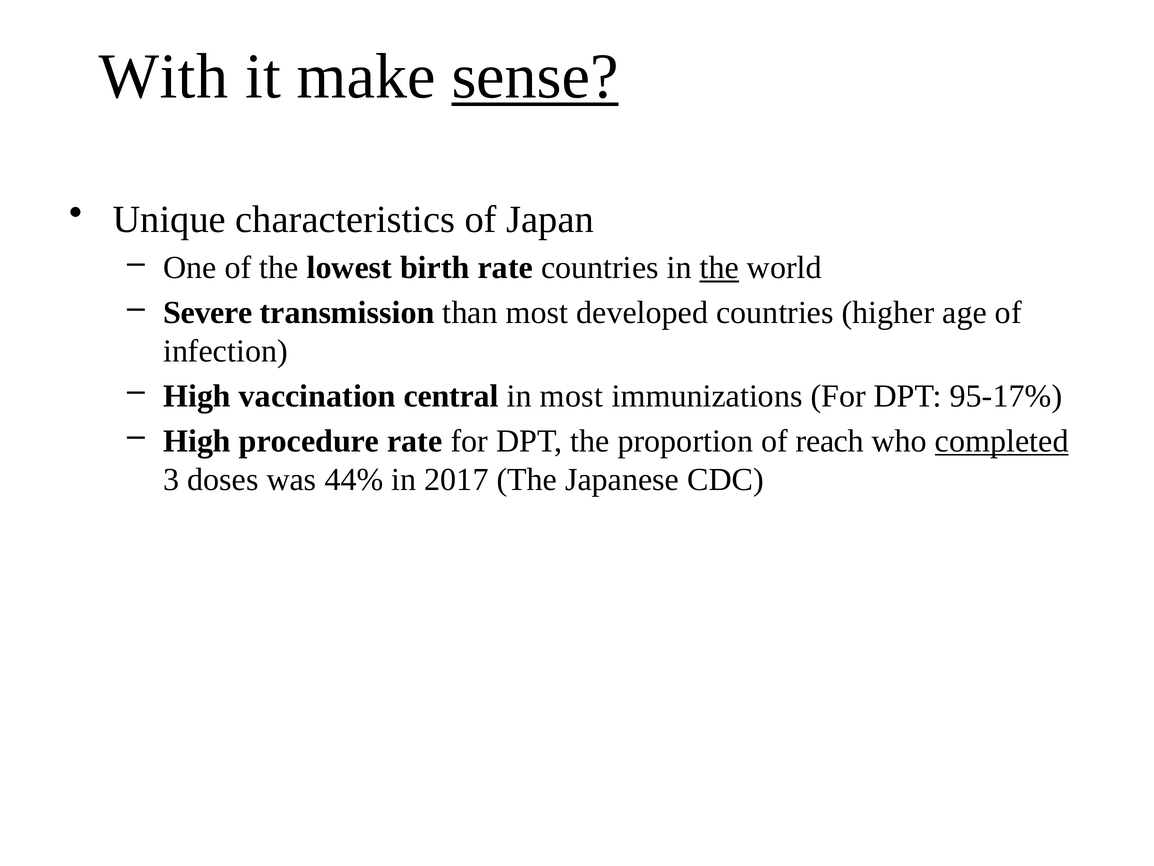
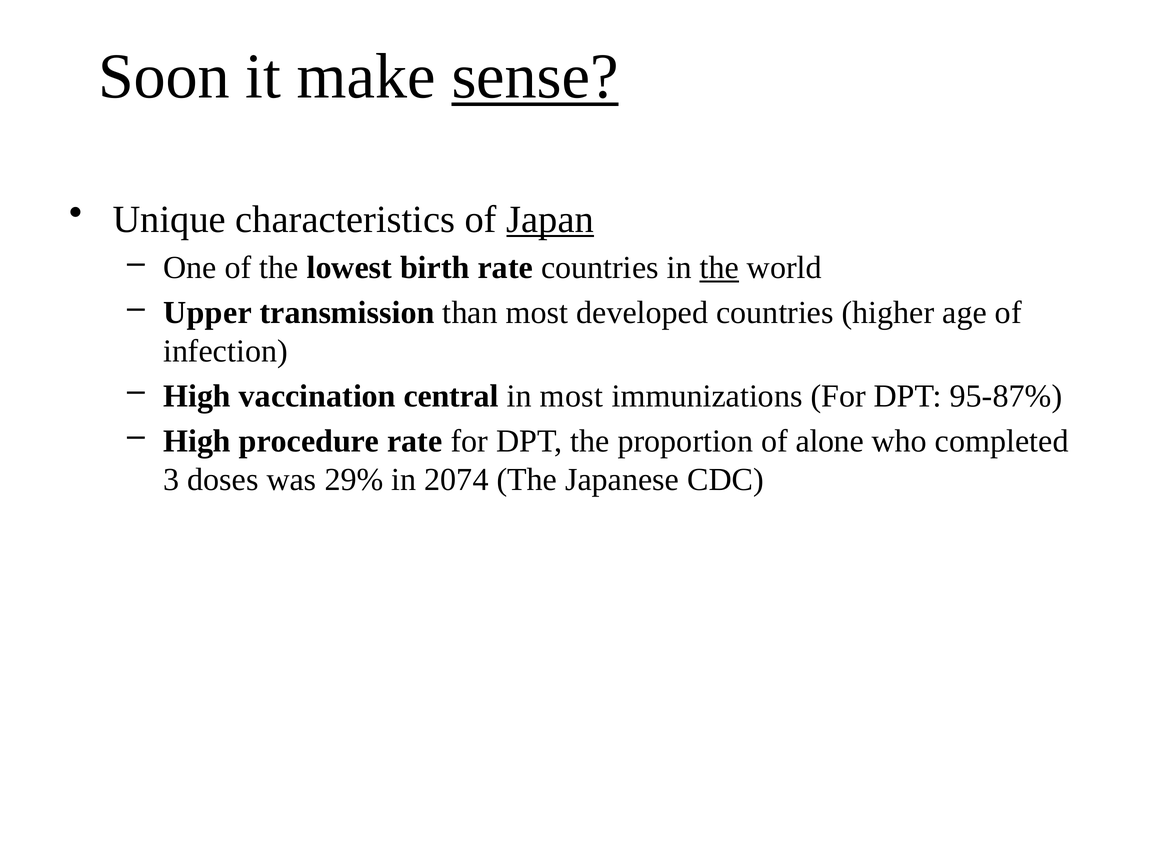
With: With -> Soon (164, 77)
Japan underline: none -> present (550, 219)
Severe: Severe -> Upper (208, 312)
95-17%: 95-17% -> 95-87% (1006, 396)
reach: reach -> alone (830, 441)
completed underline: present -> none (1002, 441)
44%: 44% -> 29% (354, 479)
2017: 2017 -> 2074 (456, 479)
